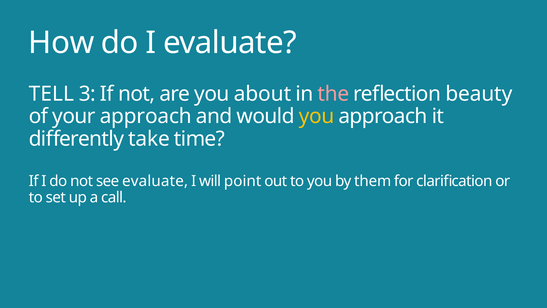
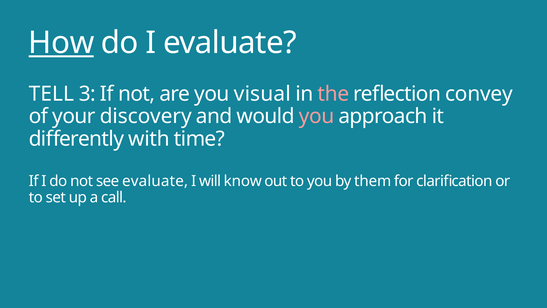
How underline: none -> present (61, 43)
about: about -> visual (262, 94)
beauty: beauty -> convey (479, 94)
your approach: approach -> discovery (146, 116)
you colour: yellow -> pink (317, 116)
take: take -> with (149, 139)
point: point -> know (243, 181)
